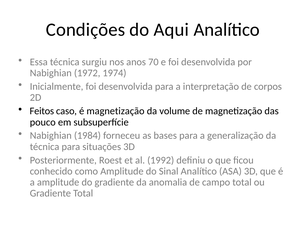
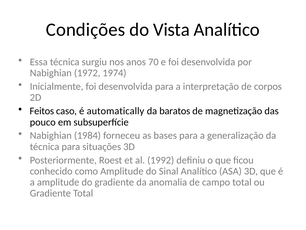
Aqui: Aqui -> Vista (171, 30)
é magnetização: magnetização -> automatically (115, 111)
volume: volume -> baratos (175, 111)
